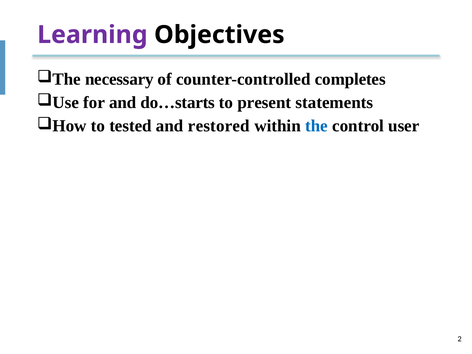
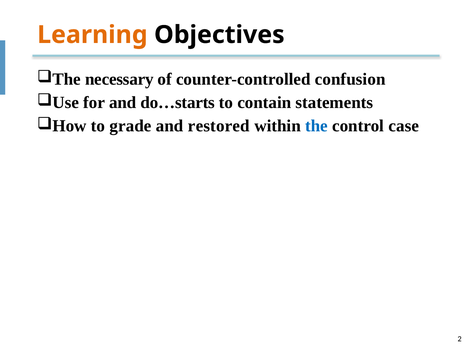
Learning colour: purple -> orange (92, 35)
completes: completes -> confusion (350, 79)
present: present -> contain (264, 103)
tested: tested -> grade (130, 126)
user: user -> case (404, 126)
